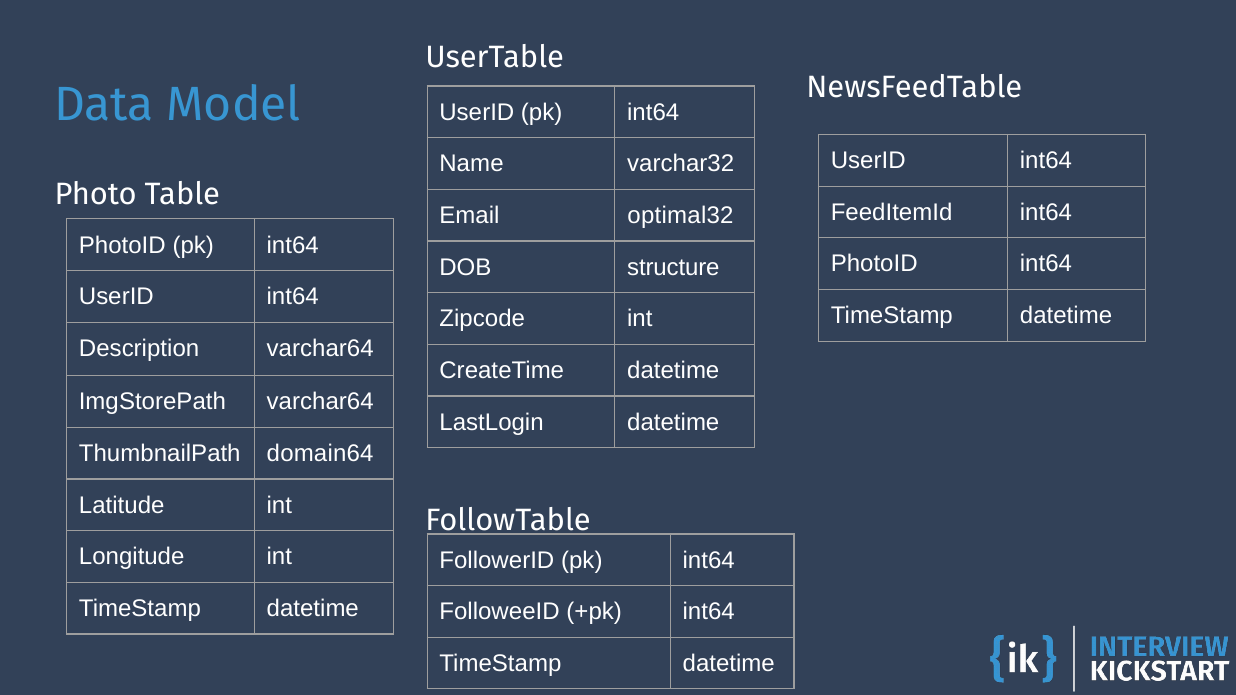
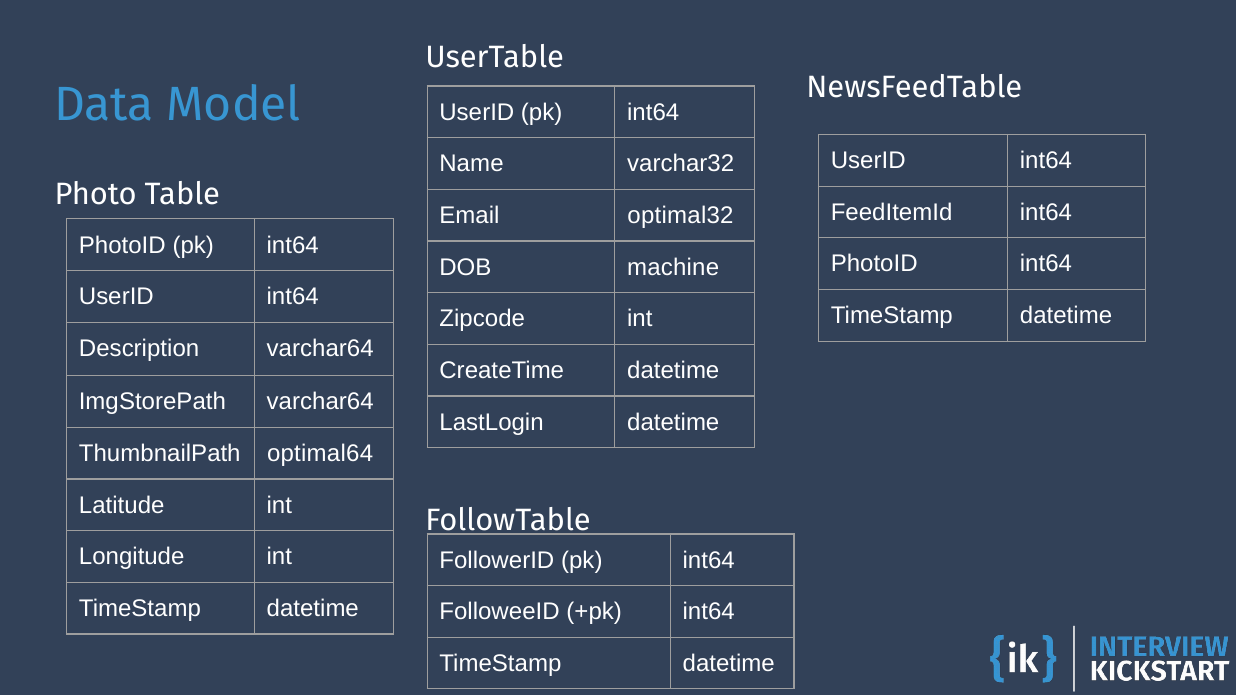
structure: structure -> machine (673, 267)
domain64: domain64 -> optimal64 (320, 454)
